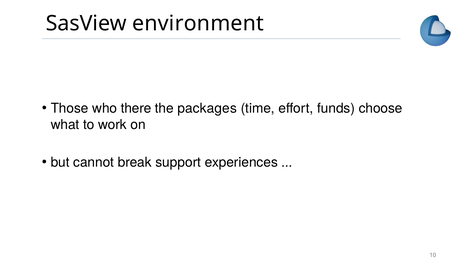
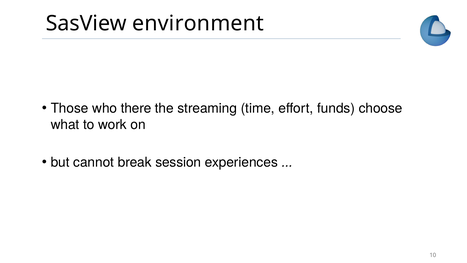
packages: packages -> streaming (207, 108)
support: support -> session (178, 162)
